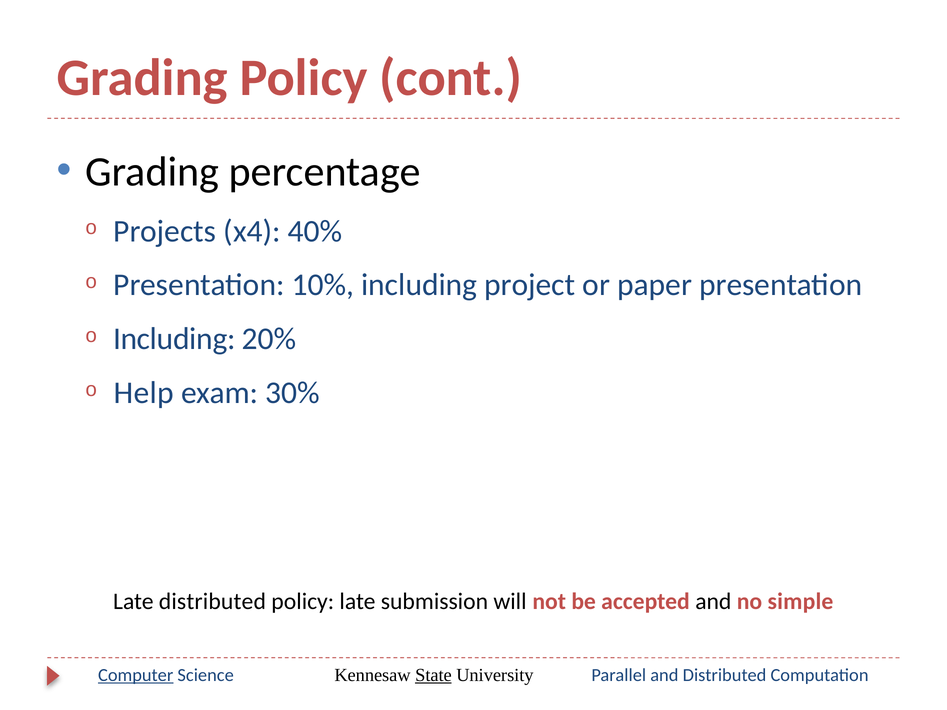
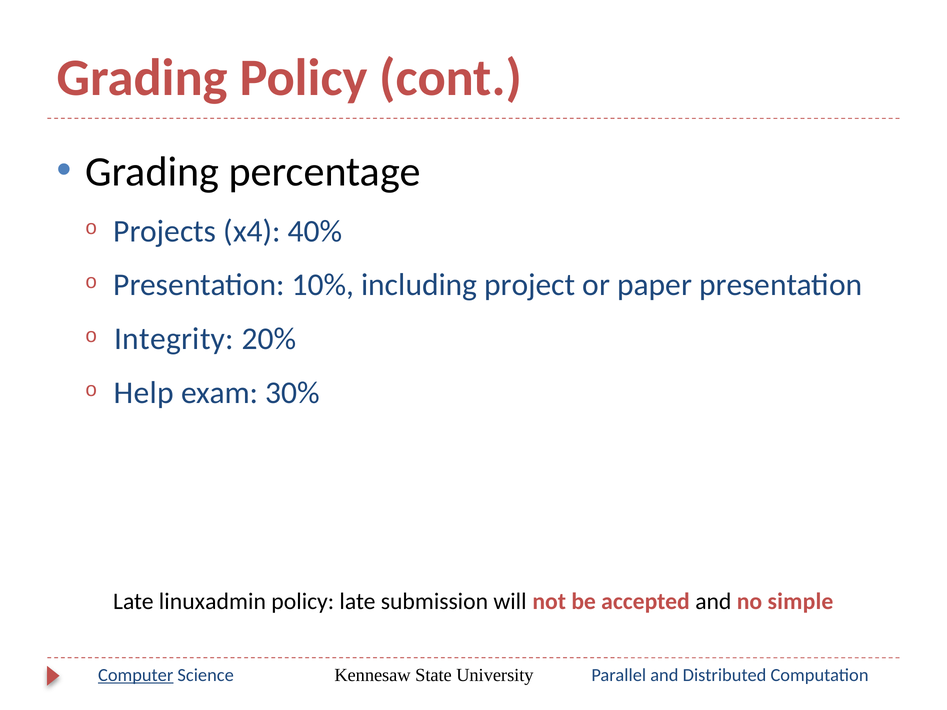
Including: Including -> Integrity (174, 339)
Late distributed: distributed -> linuxadmin (212, 602)
State underline: present -> none (433, 675)
